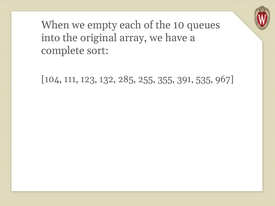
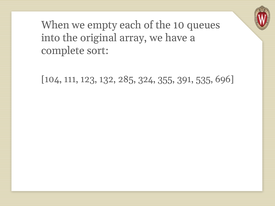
255: 255 -> 324 (147, 79)
967: 967 -> 696 (225, 79)
